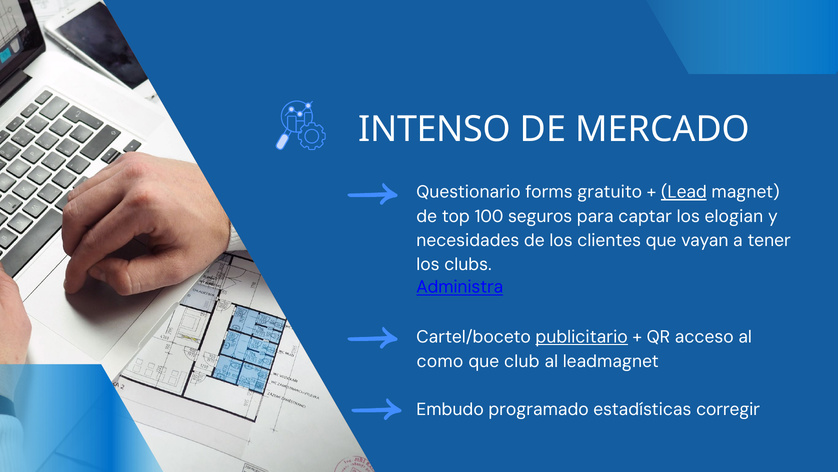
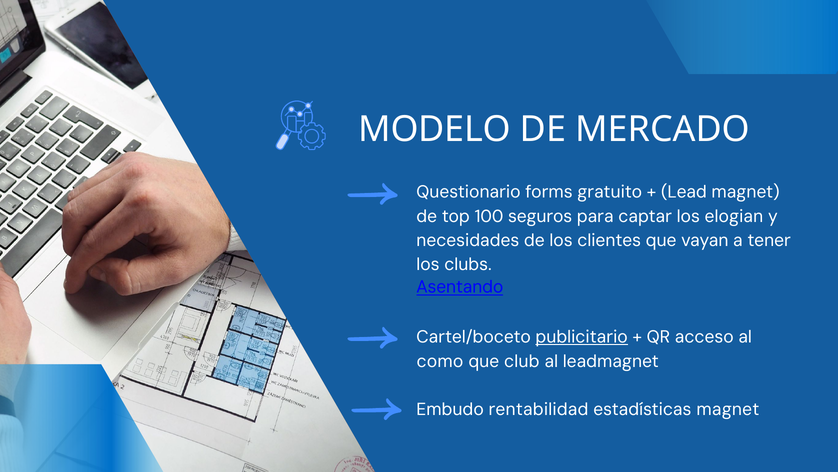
INTENSO: INTENSO -> MODELO (435, 129)
Lead underline: present -> none (684, 192)
Administra: Administra -> Asentando (460, 287)
programado: programado -> rentabilidad (538, 409)
estadísticas corregir: corregir -> magnet (728, 409)
